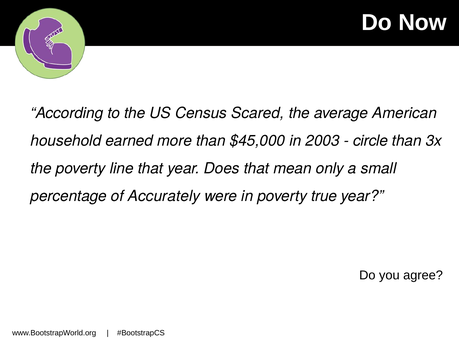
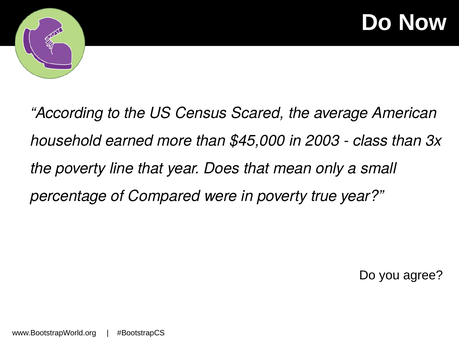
circle: circle -> class (370, 141)
Accurately: Accurately -> Compared (164, 196)
